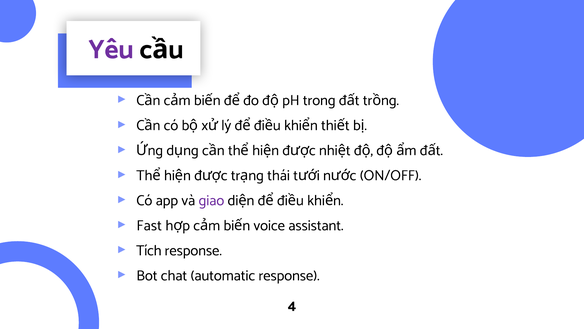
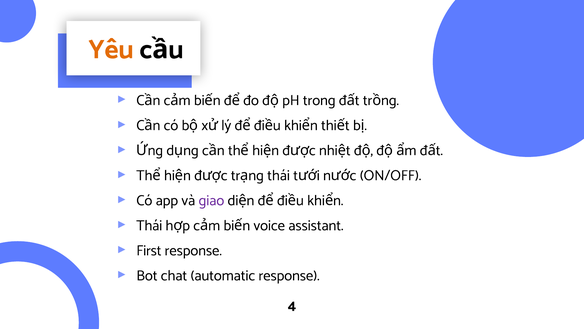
Yêu colour: purple -> orange (111, 49)
Fast: Fast -> Thái (149, 225)
Tích: Tích -> First (149, 250)
